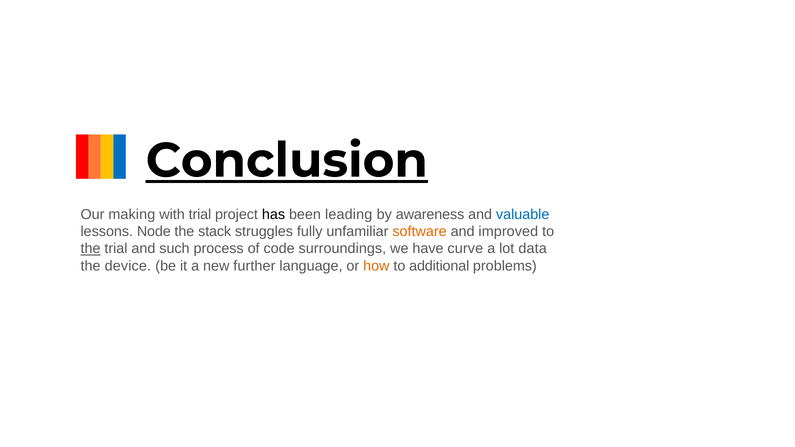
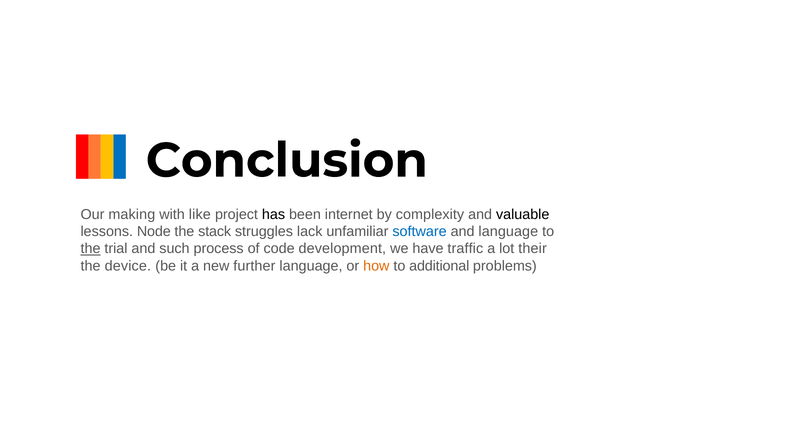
Conclusion underline: present -> none (287, 161)
with trial: trial -> like (200, 215)
leading: leading -> internet (349, 215)
awareness: awareness -> complexity (430, 215)
valuable colour: blue -> black (523, 215)
fully: fully -> lack (310, 232)
software colour: orange -> blue (420, 232)
and improved: improved -> language (508, 232)
surroundings: surroundings -> development (342, 249)
curve: curve -> traffic (465, 249)
data: data -> their (533, 249)
